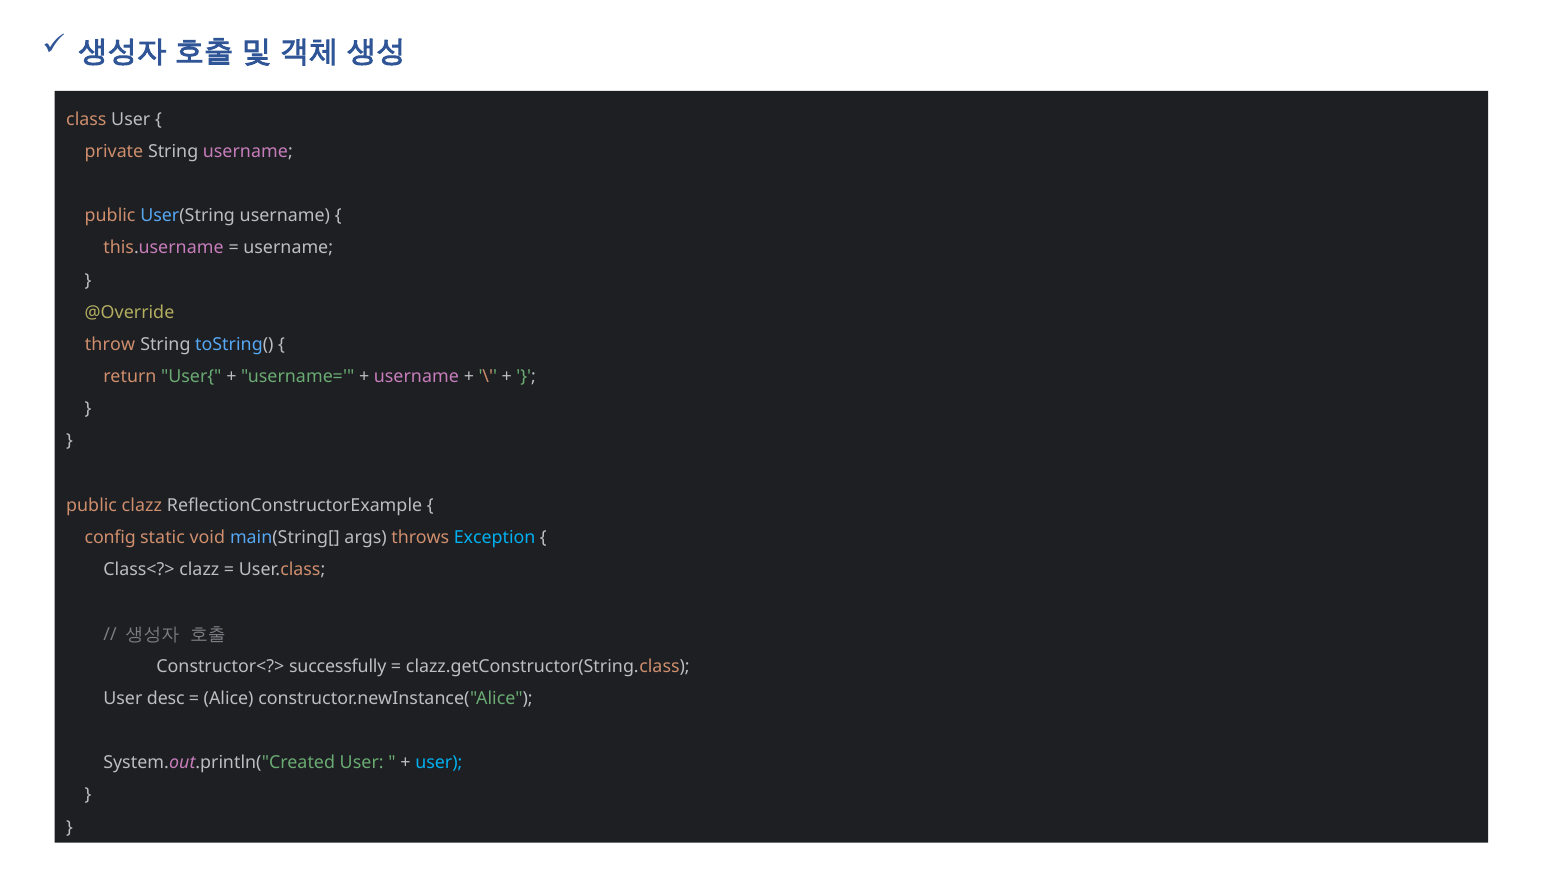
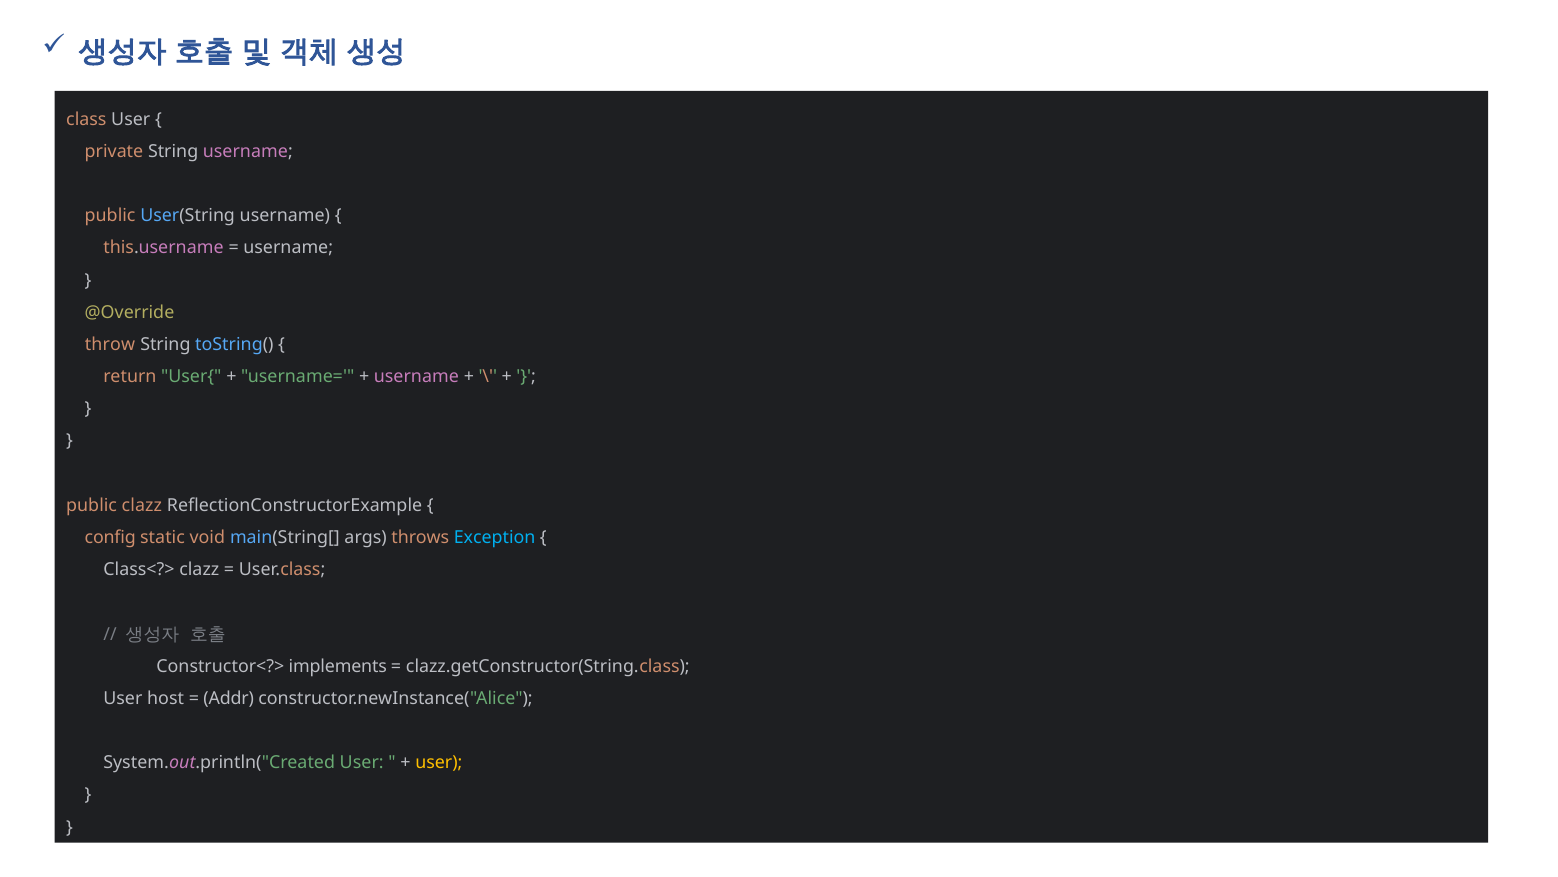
successfully: successfully -> implements (338, 666)
desc: desc -> host (166, 698)
Alice: Alice -> Addr (229, 698)
user colour: light blue -> yellow (439, 762)
